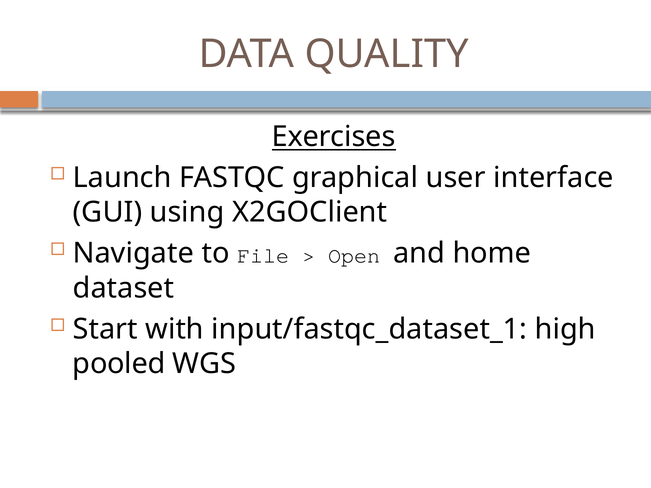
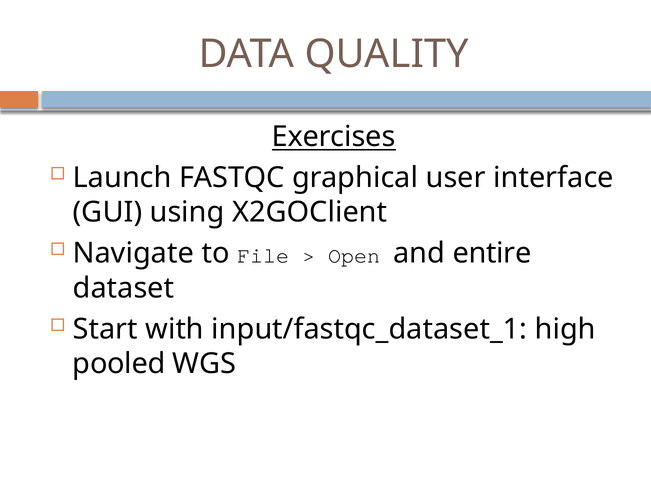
home: home -> entire (492, 253)
